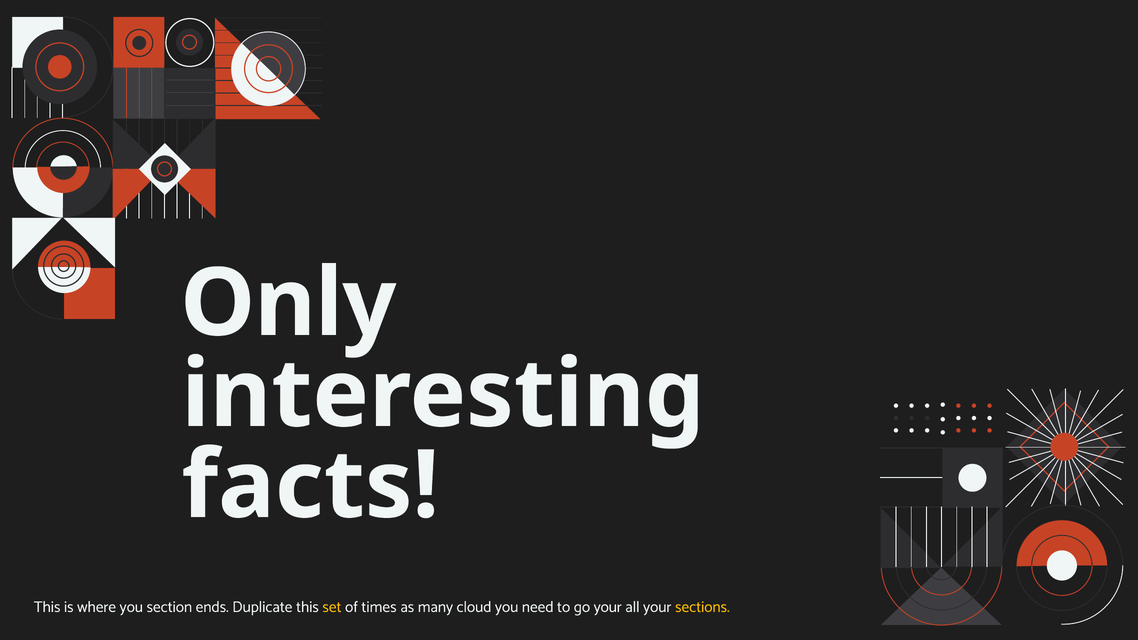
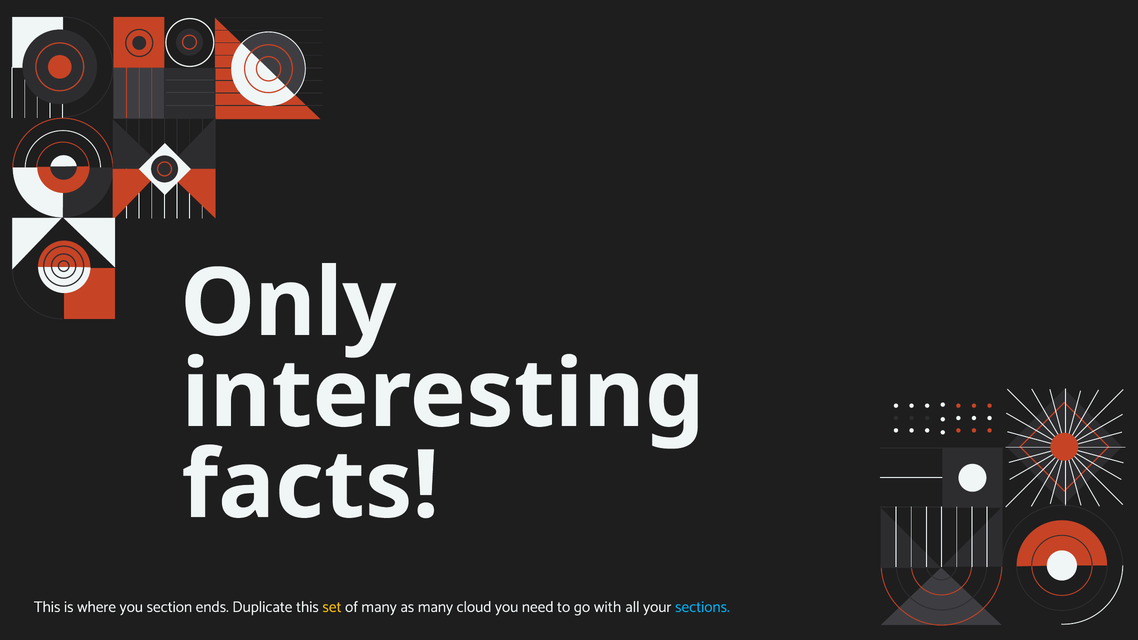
of times: times -> many (379, 607)
go your: your -> with (608, 607)
sections colour: yellow -> light blue (702, 607)
